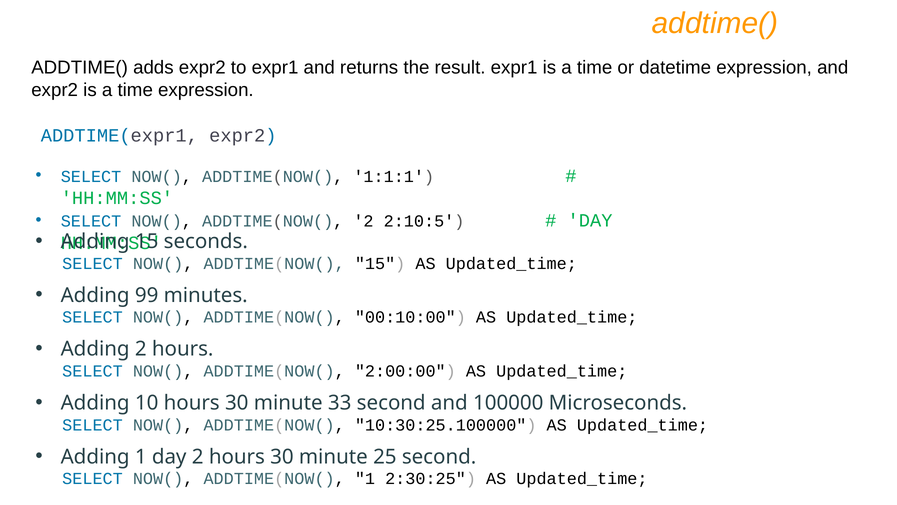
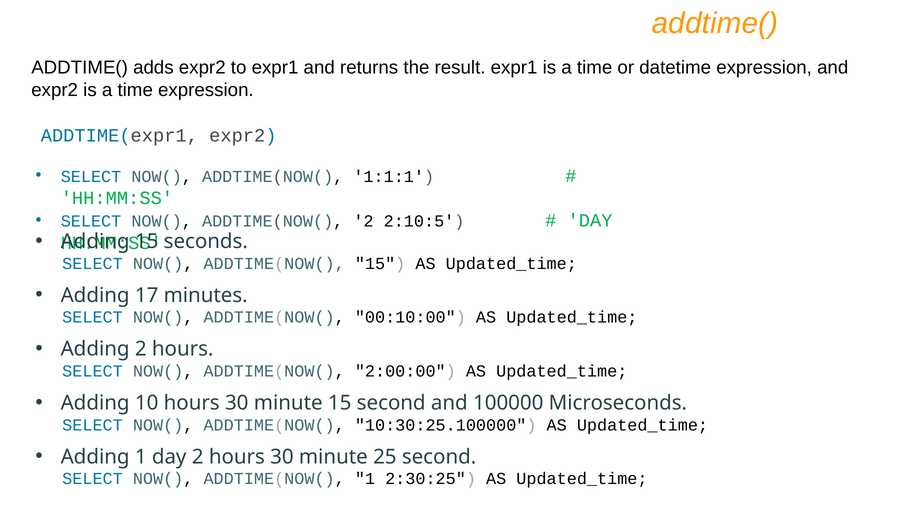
99: 99 -> 17 (147, 295)
minute 33: 33 -> 15 (340, 403)
